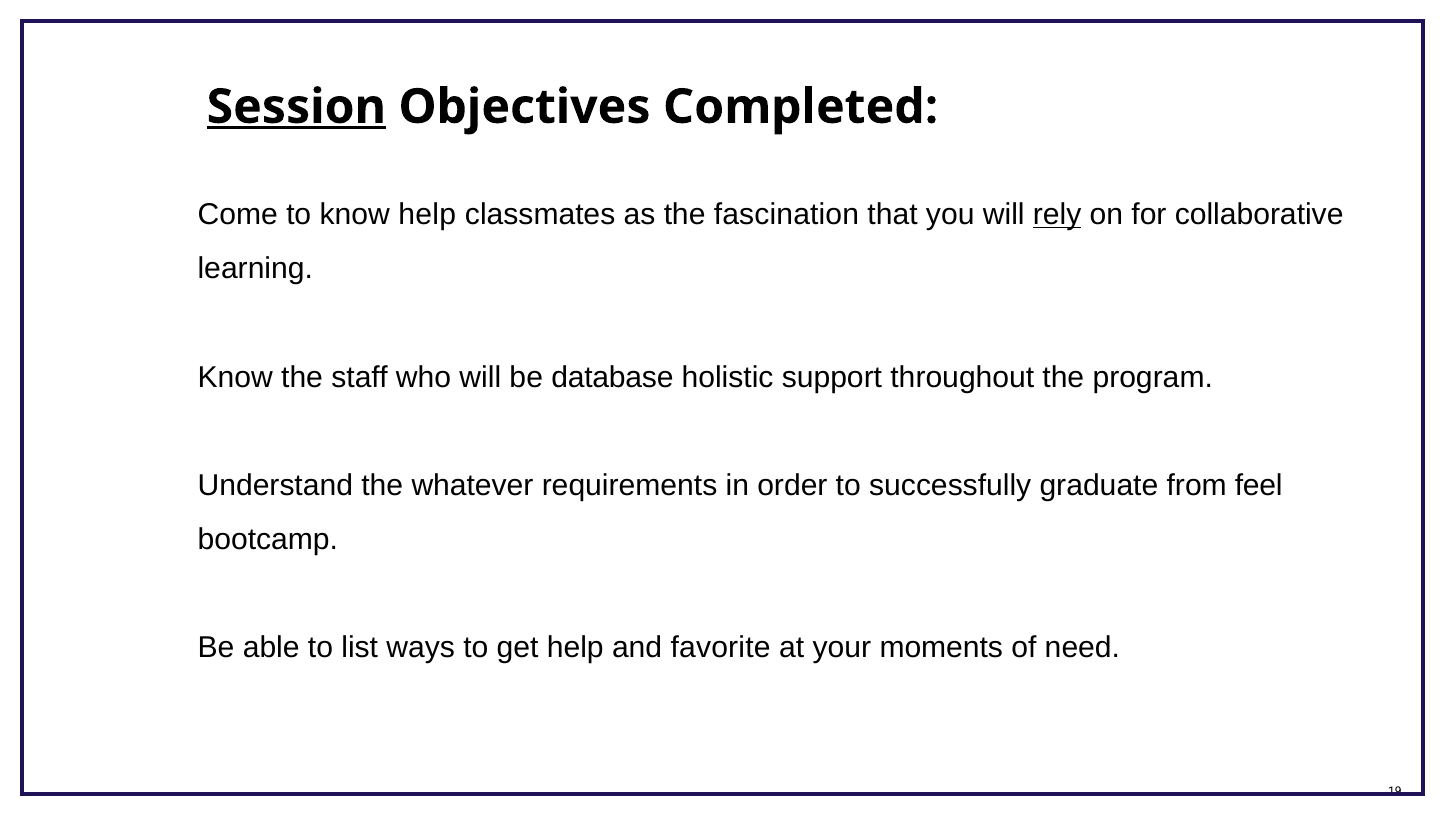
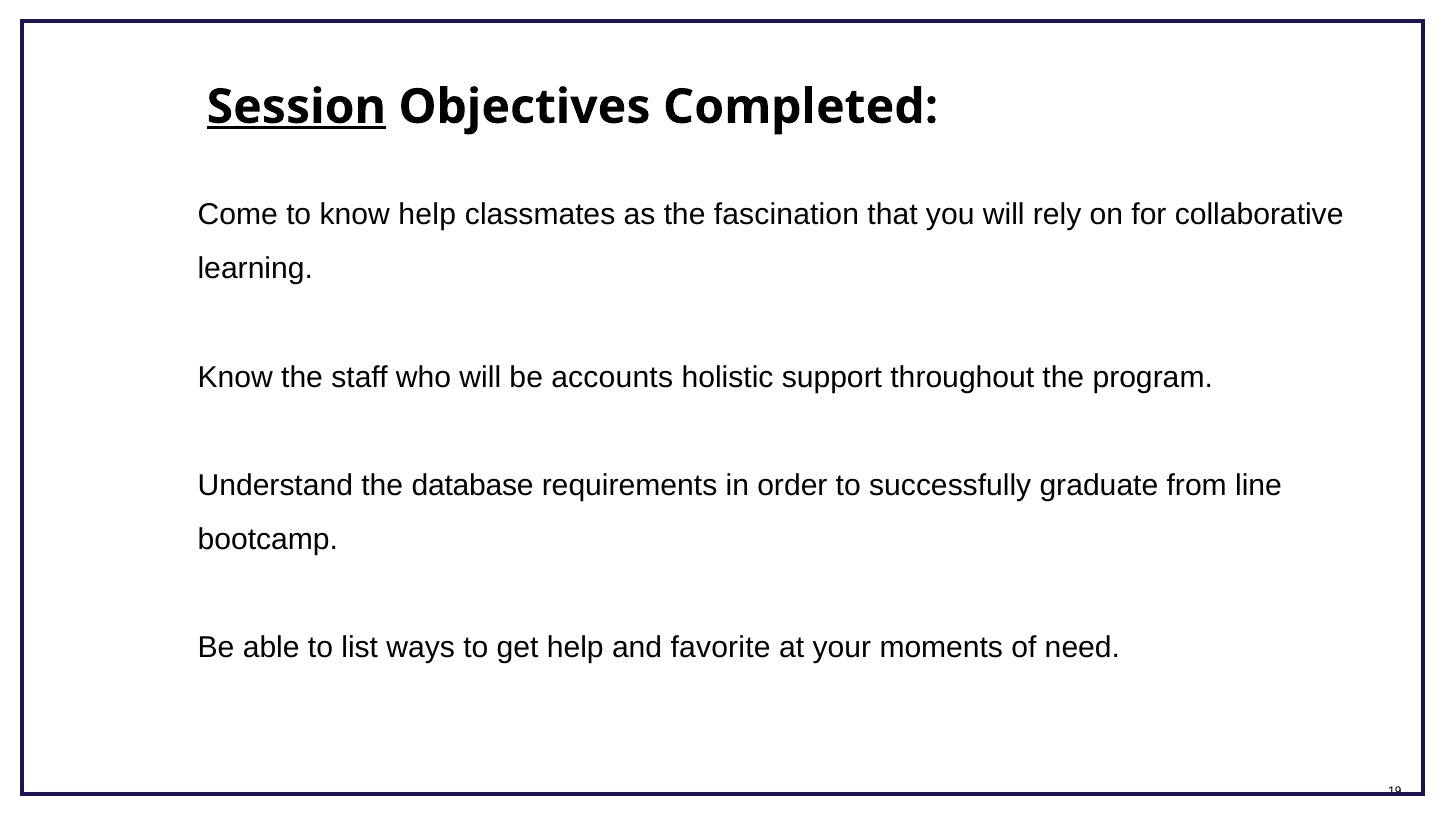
rely underline: present -> none (1057, 215)
database: database -> accounts (612, 377)
whatever: whatever -> database (473, 485)
feel: feel -> line (1259, 485)
